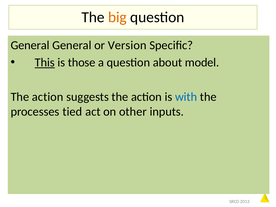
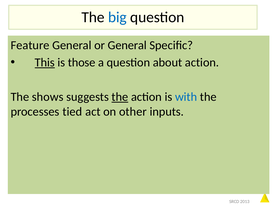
big colour: orange -> blue (117, 17)
General: General -> Feature (30, 45)
or Version: Version -> General (127, 45)
about model: model -> action (202, 63)
action: action -> shows (48, 97)
the underline: none -> present (120, 97)
